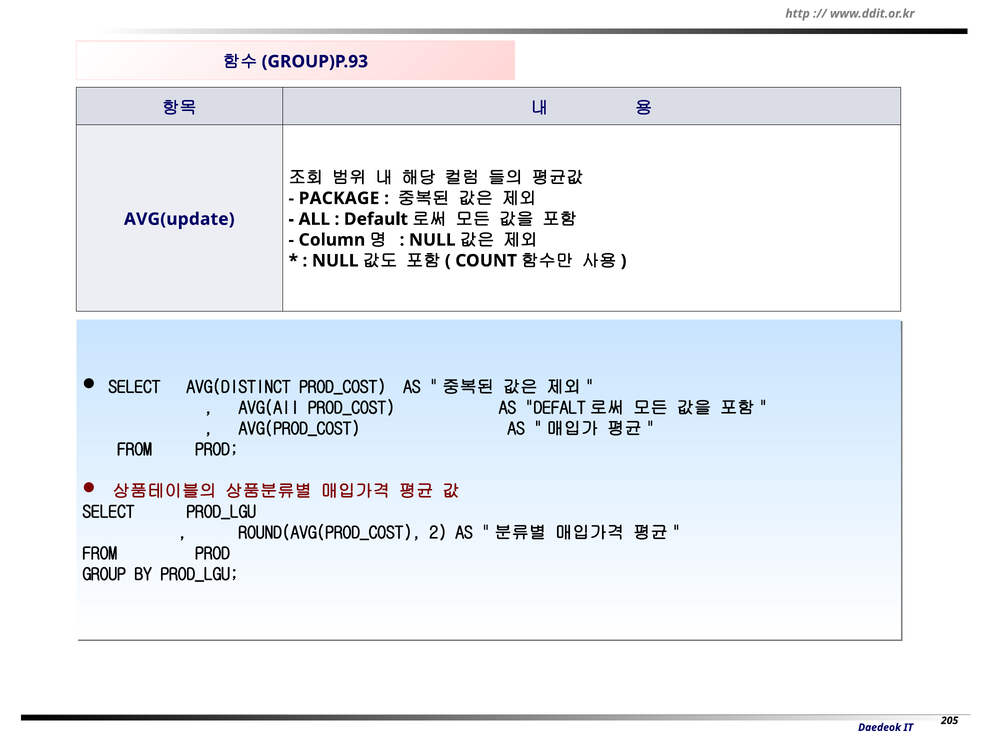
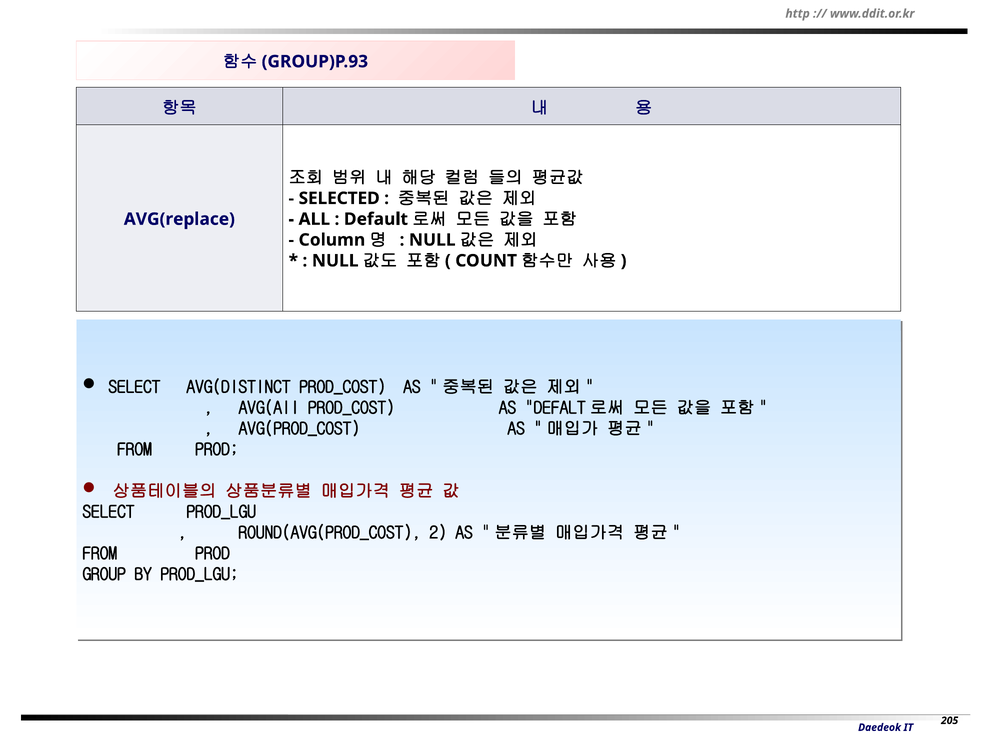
PACKAGE: PACKAGE -> SELECTED (339, 198)
AVG(update: AVG(update -> AVG(replace (179, 219)
